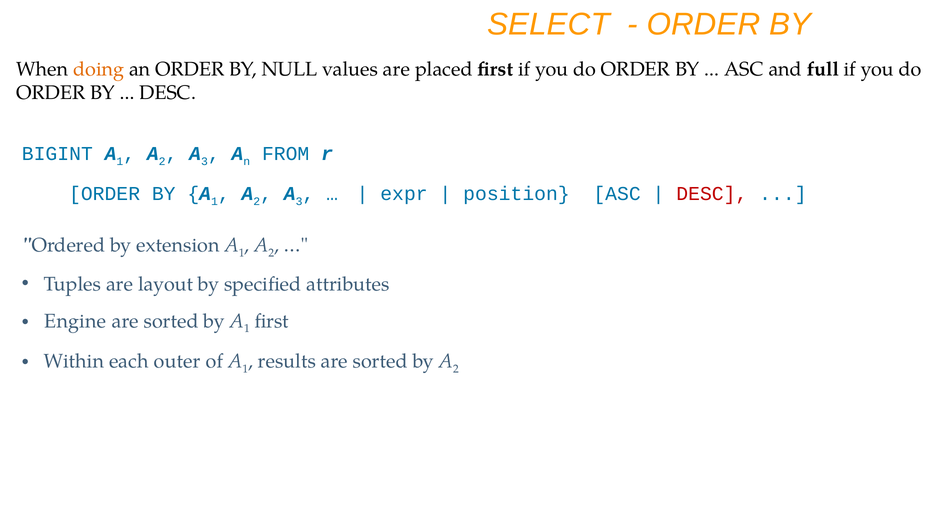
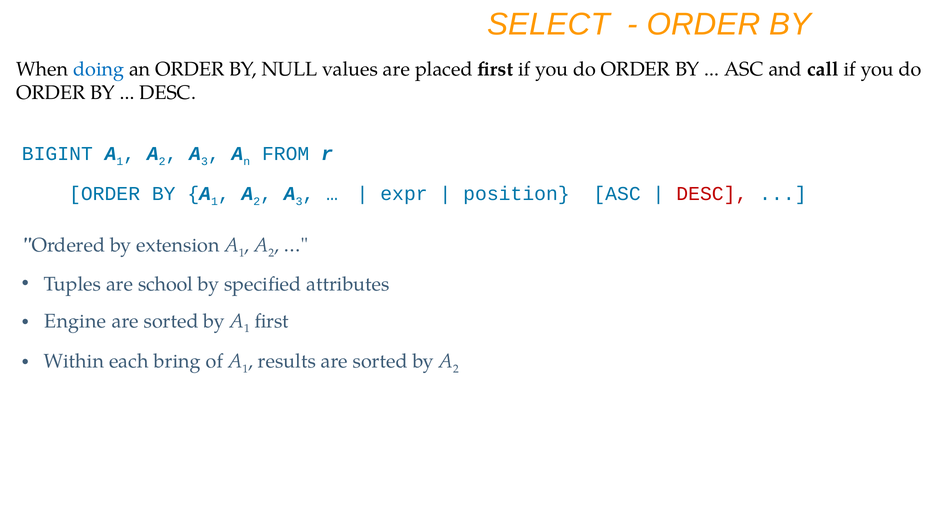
doing colour: orange -> blue (99, 69)
full: full -> call (823, 69)
layout: layout -> school (166, 284)
outer: outer -> bring (177, 362)
